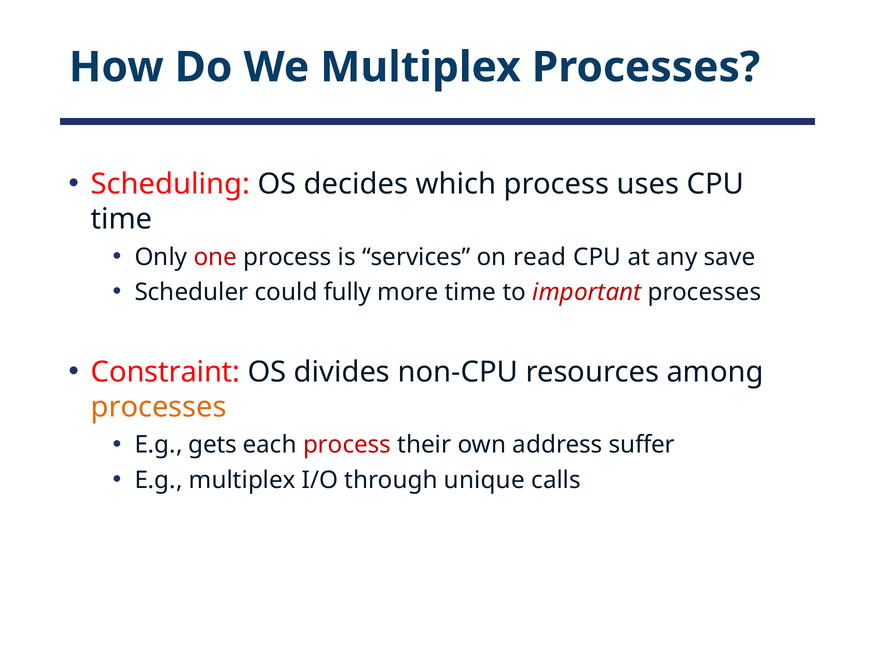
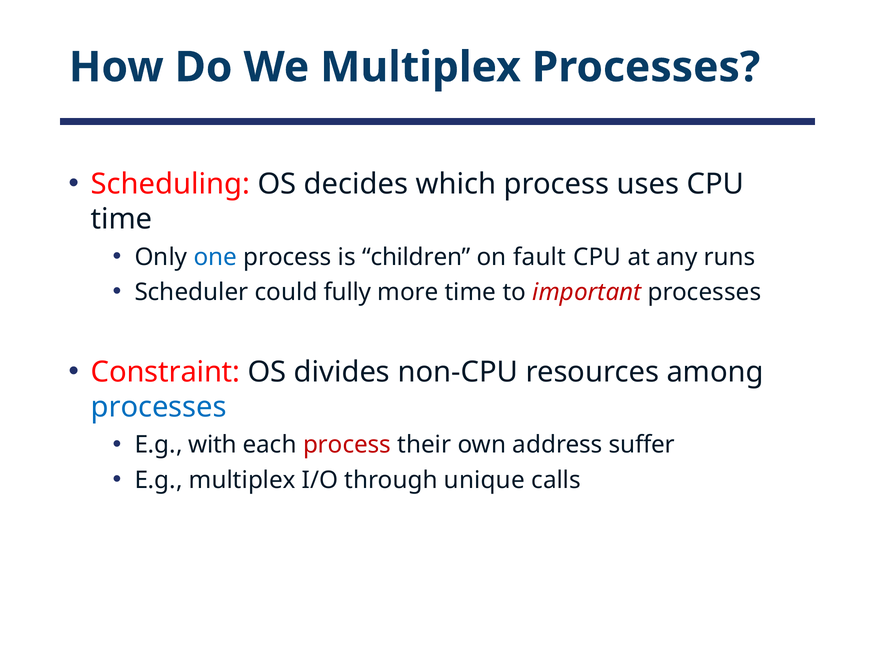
one colour: red -> blue (215, 257)
services: services -> children (416, 257)
read: read -> fault (540, 257)
save: save -> runs (730, 257)
processes colour: orange -> blue (159, 407)
gets: gets -> with (213, 445)
